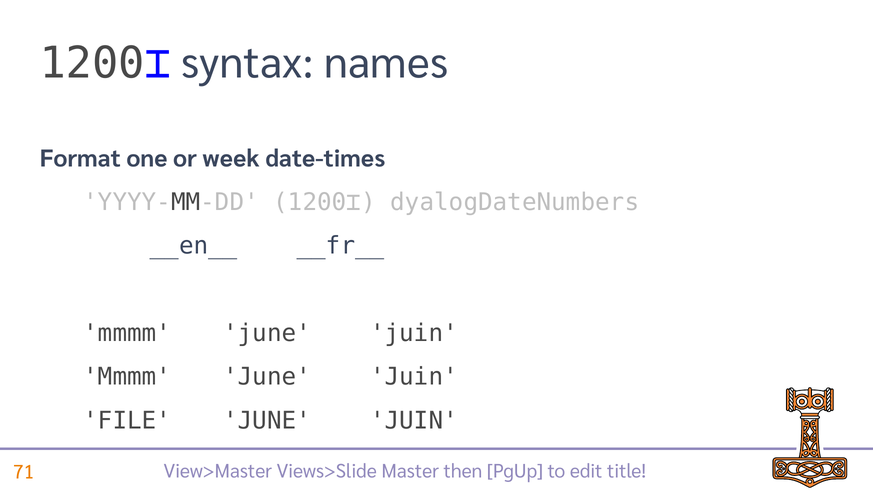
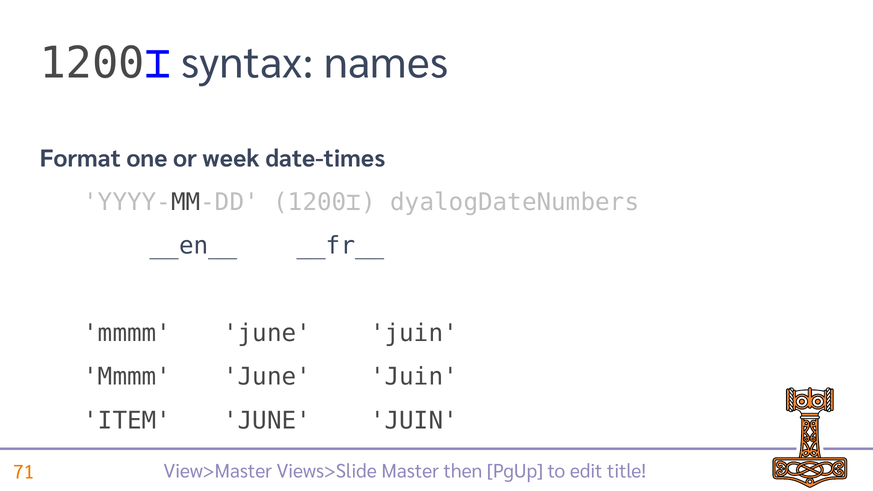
FILE: FILE -> ITEM (127, 421)
